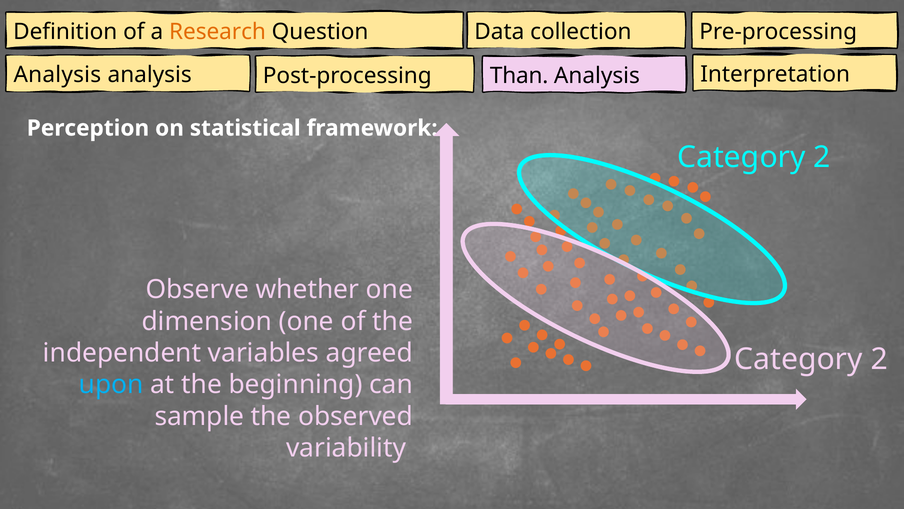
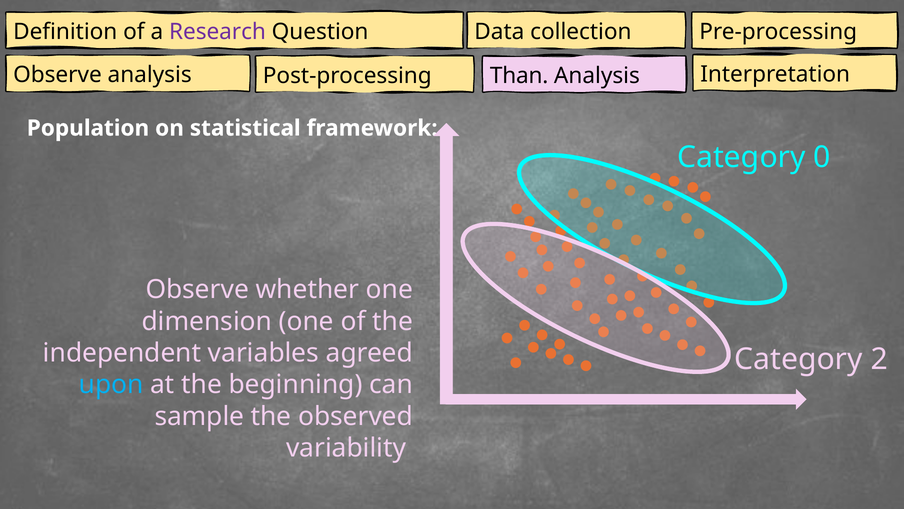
Research colour: orange -> purple (217, 32)
Analysis: Analysis -> Observe (57, 75)
Perception: Perception -> Population (88, 128)
2: 2 -> 0 (822, 157)
